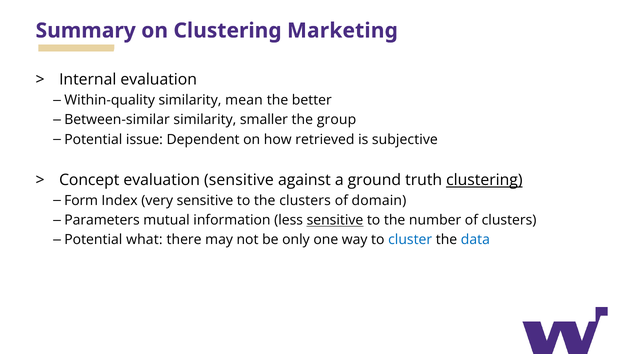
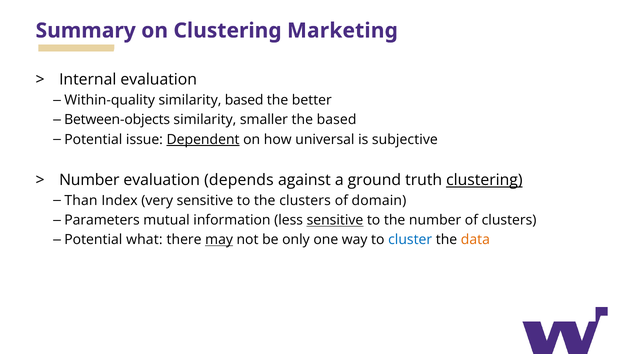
similarity mean: mean -> based (244, 100)
Between-similar: Between-similar -> Between-objects (117, 120)
the group: group -> based (337, 120)
Dependent underline: none -> present (203, 140)
retrieved: retrieved -> universal (325, 140)
Concept: Concept -> Number (89, 180)
evaluation sensitive: sensitive -> depends (239, 180)
Form: Form -> Than (81, 201)
may underline: none -> present (219, 240)
data colour: blue -> orange (475, 240)
